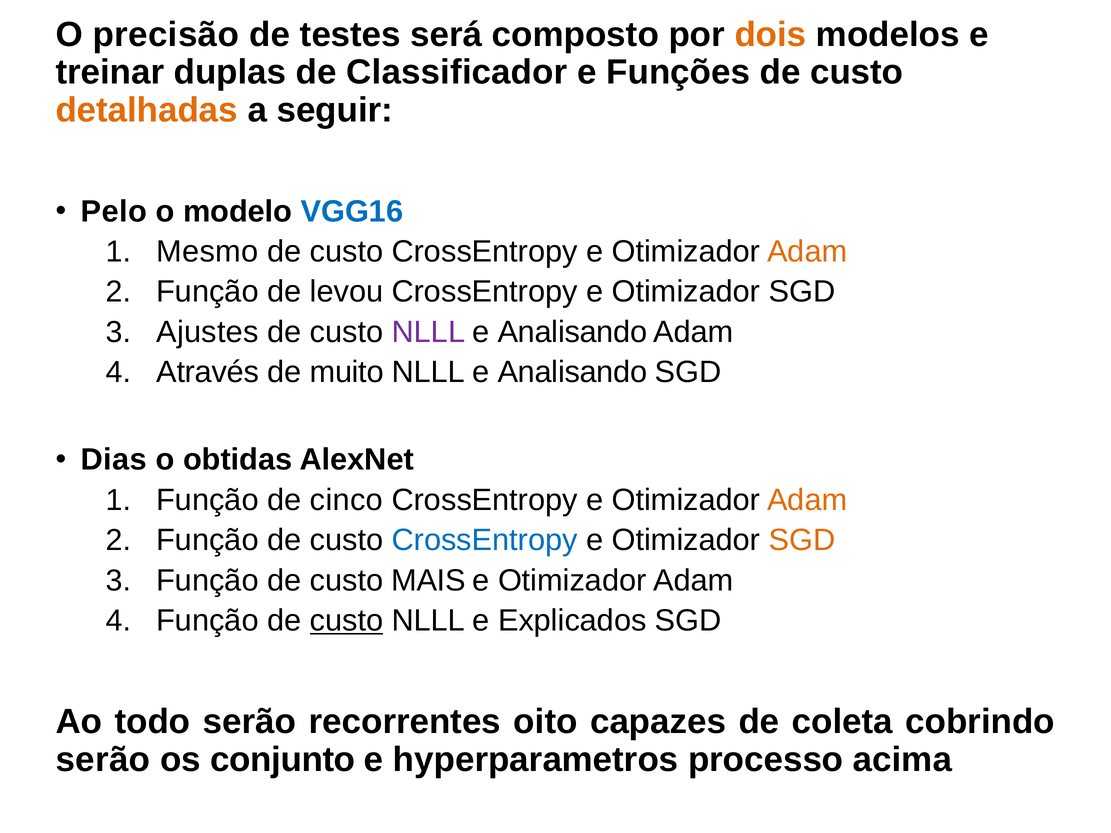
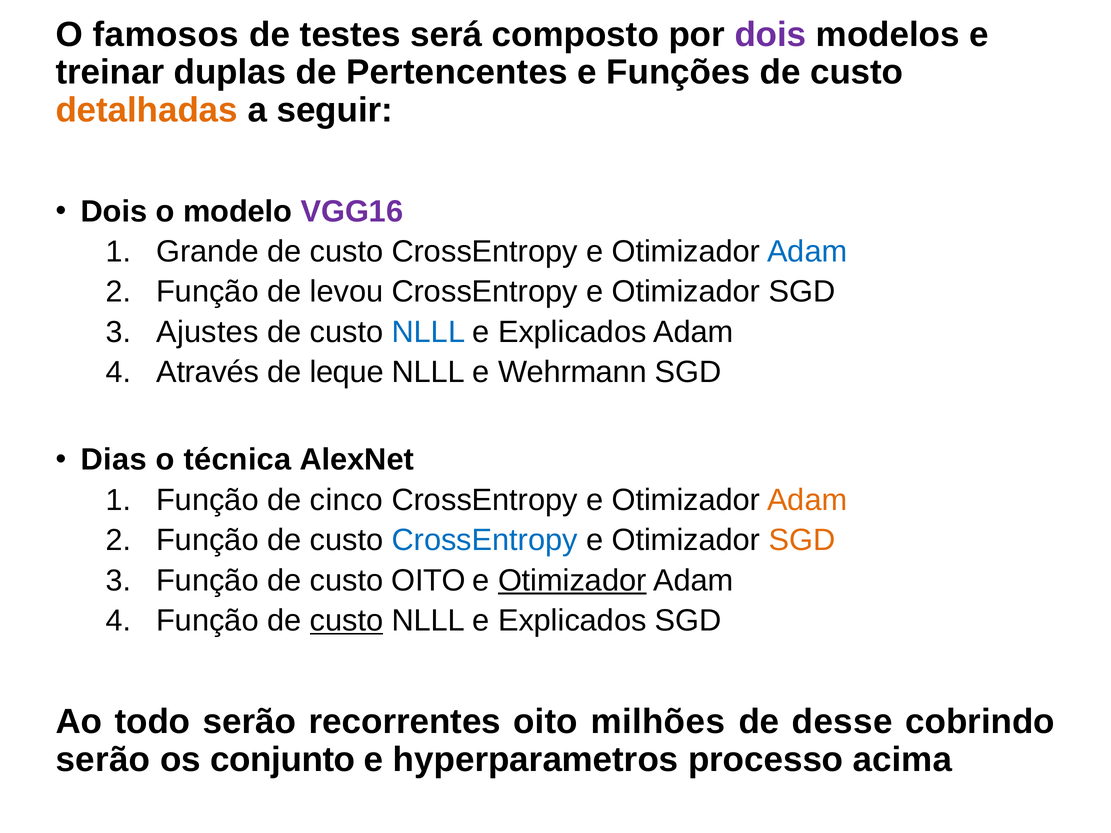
precisão: precisão -> famosos (166, 35)
dois colour: orange -> purple (770, 35)
Classificador: Classificador -> Pertencentes (457, 72)
Pelo: Pelo -> Dois (114, 211)
VGG16 colour: blue -> purple (352, 211)
Mesmo: Mesmo -> Grande (208, 252)
Adam colour: orange -> blue (807, 252)
NLLL colour: purple -> blue (428, 332)
Analisando: Analisando -> Explicados (572, 332)
muito: muito -> leque (347, 372)
Analisando: Analisando -> Wehrmann (572, 372)
obtidas: obtidas -> técnica (237, 460)
custo MAIS: MAIS -> OITO (429, 580)
Otimizador underline: none -> present (572, 580)
capazes: capazes -> milhões (658, 722)
coleta: coleta -> desse (842, 722)
